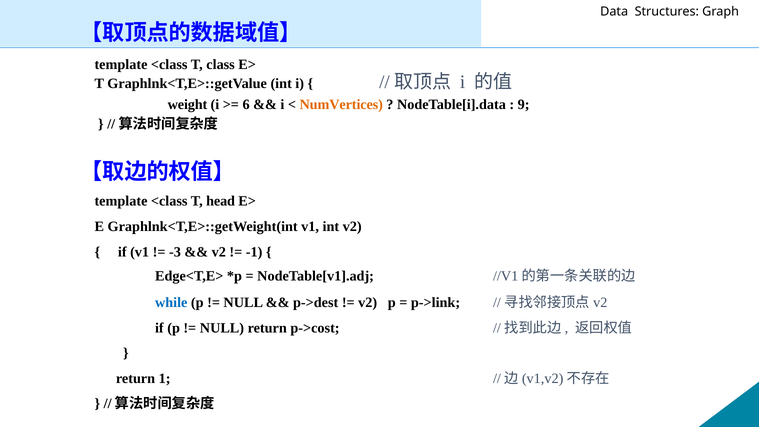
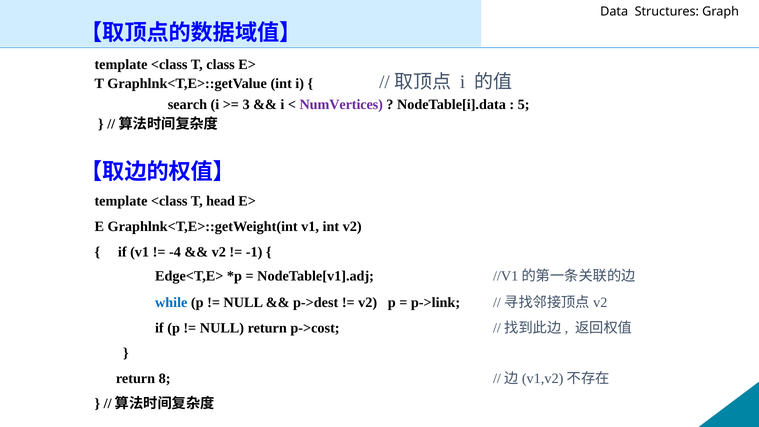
weight: weight -> search (187, 104)
6: 6 -> 3 (246, 104)
NumVertices colour: orange -> purple (341, 104)
9: 9 -> 5 (524, 104)
-3: -3 -> -4 (175, 252)
1: 1 -> 8 (165, 378)
